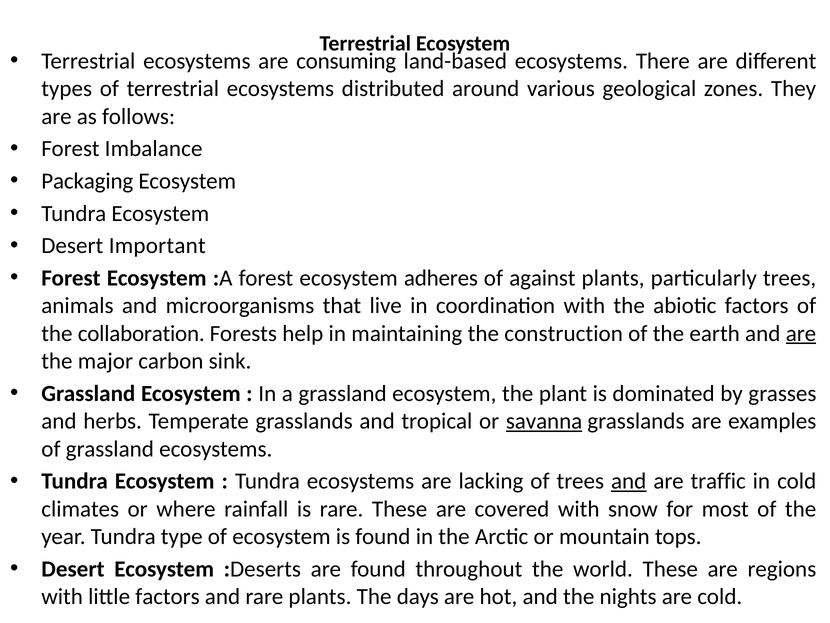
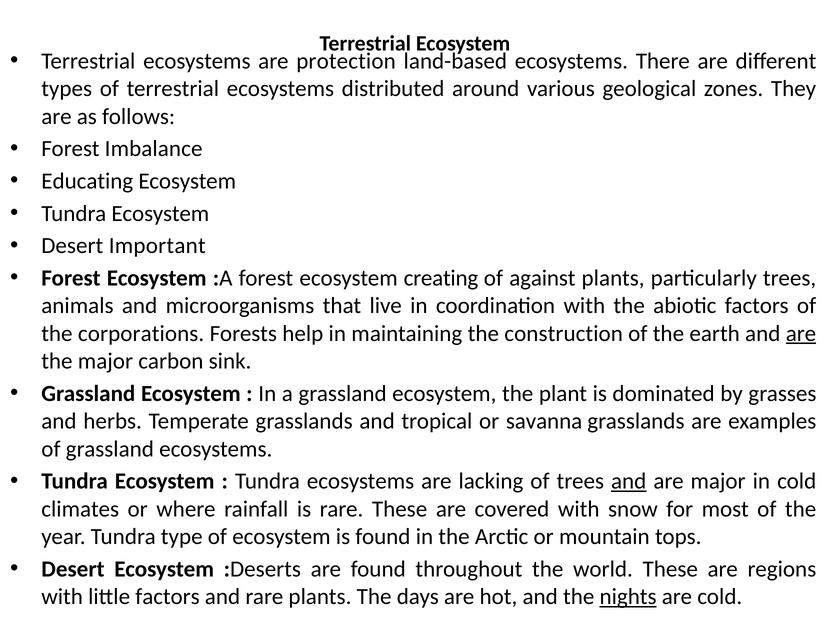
consuming: consuming -> protection (346, 61)
Packaging: Packaging -> Educating (87, 181)
adheres: adheres -> creating (441, 278)
collaboration: collaboration -> corporations (141, 333)
savanna underline: present -> none (544, 421)
are traffic: traffic -> major (718, 481)
nights underline: none -> present (628, 596)
